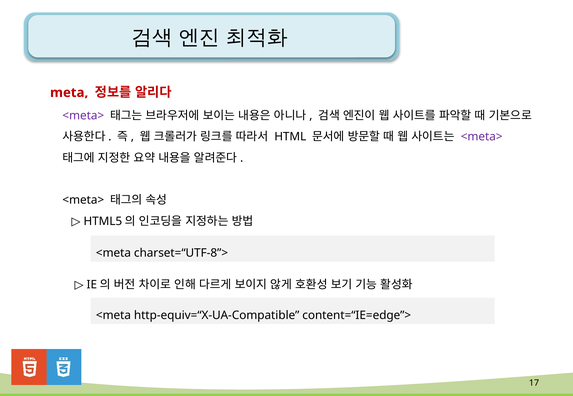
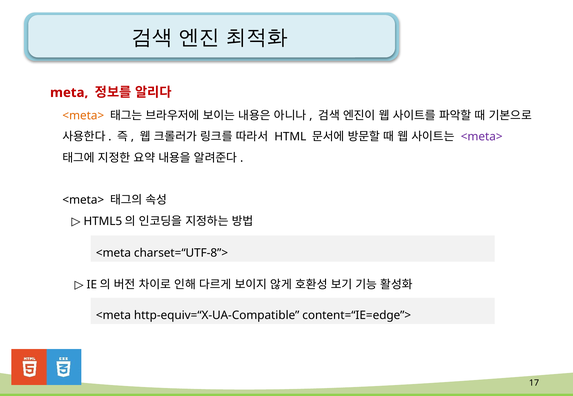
<meta> colour: purple -> orange (83, 116)
